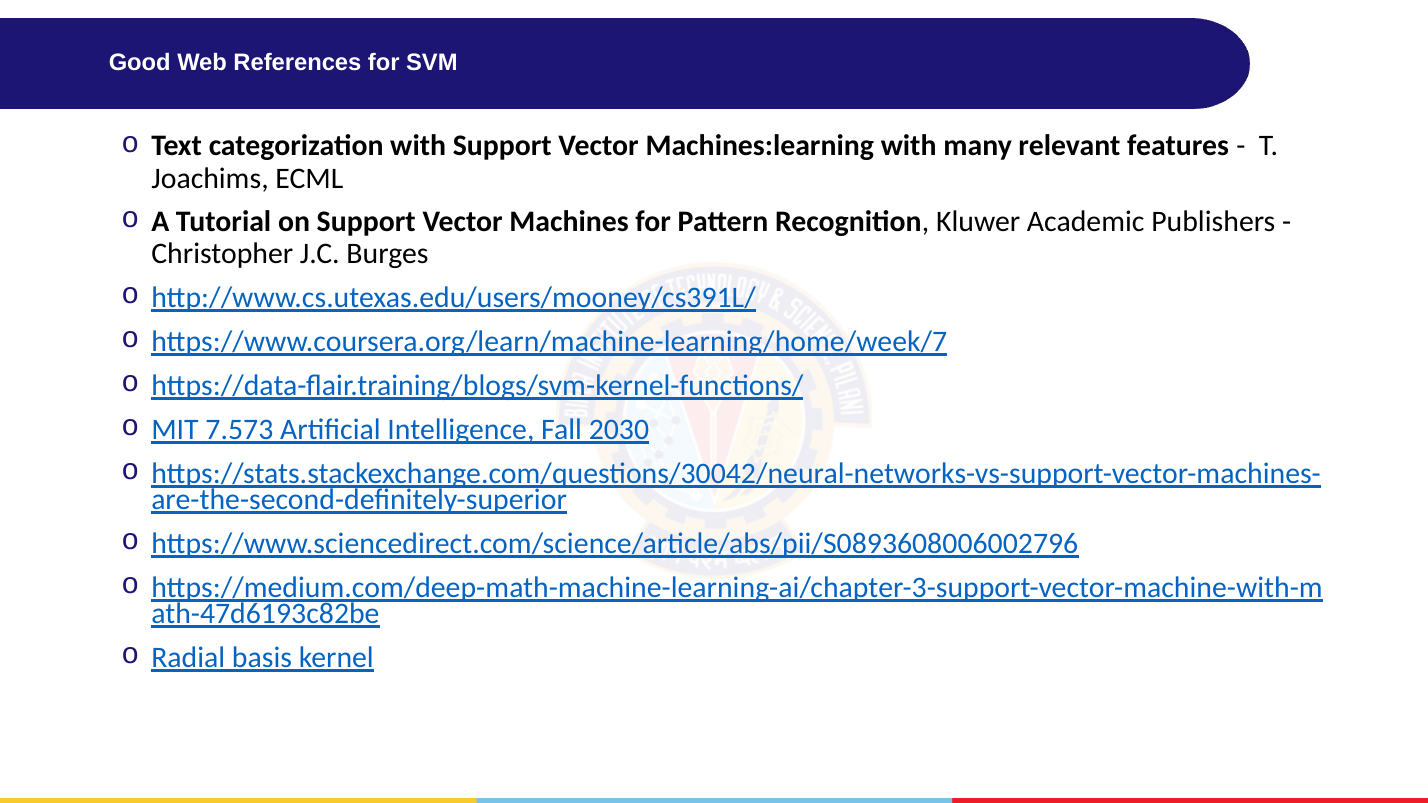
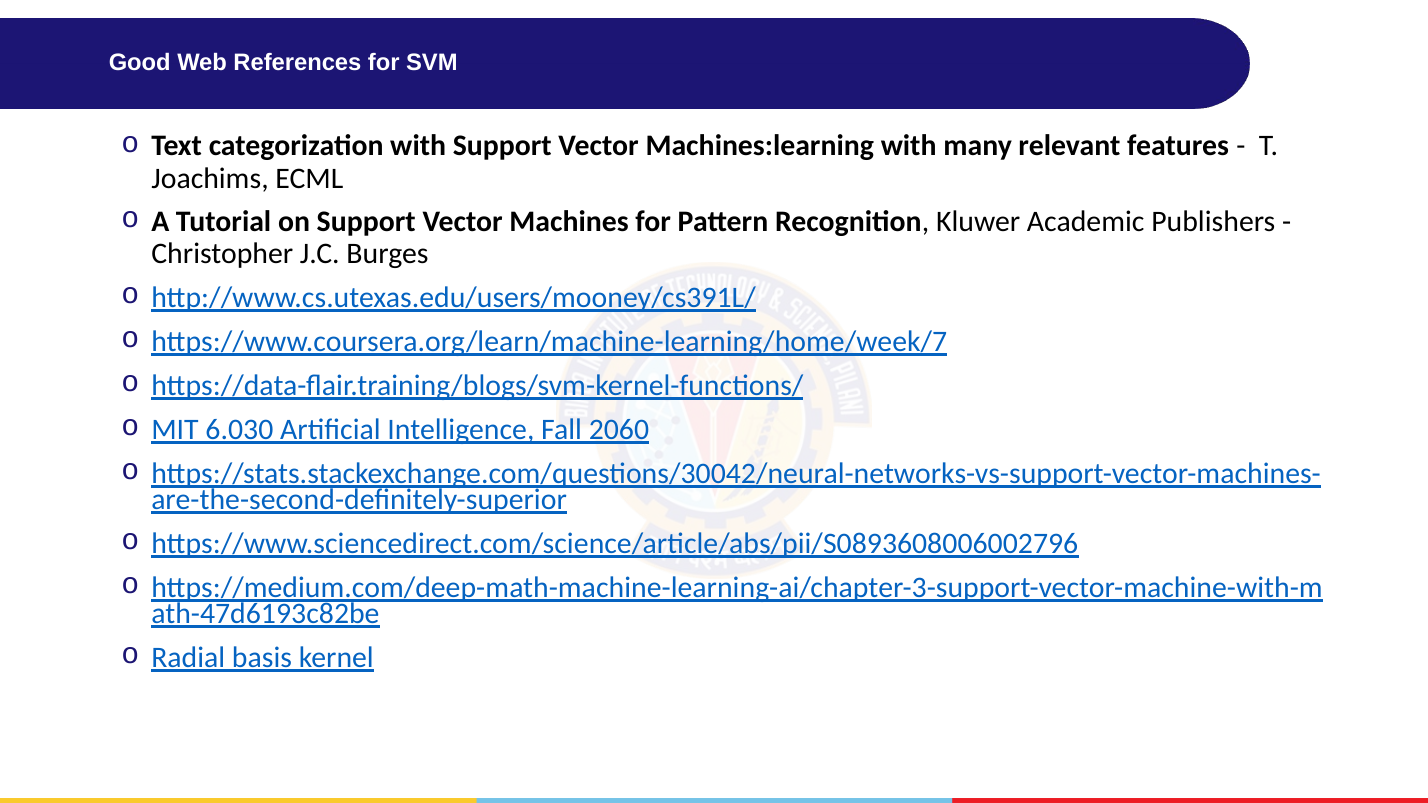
7.573: 7.573 -> 6.030 (239, 429)
2030: 2030 -> 2060 (619, 429)
